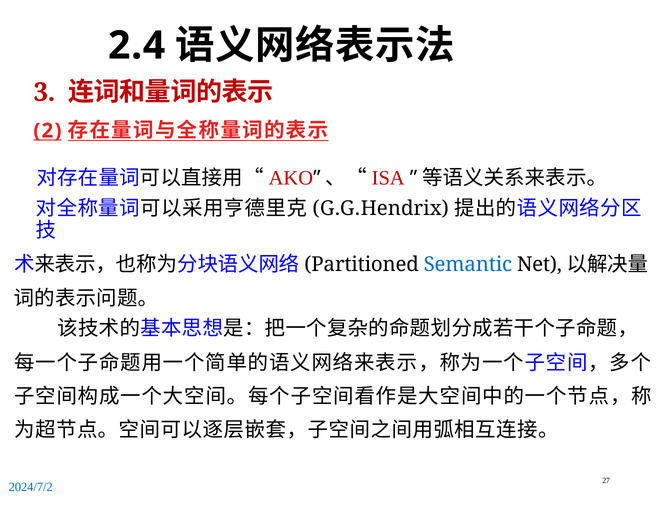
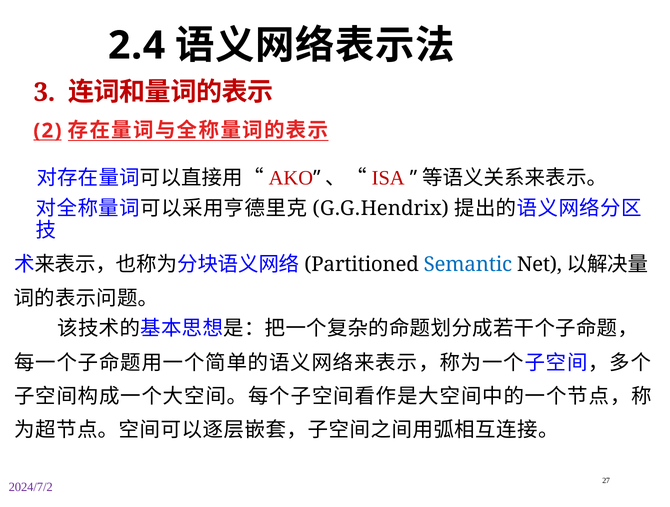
2024/7/2 colour: blue -> purple (31, 487)
